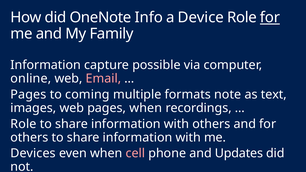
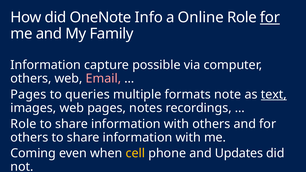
Device: Device -> Online (201, 18)
online: online -> others (31, 78)
coming: coming -> queries (87, 94)
text underline: none -> present (274, 94)
pages when: when -> notes (146, 108)
Devices: Devices -> Coming (33, 153)
cell colour: pink -> yellow (135, 153)
